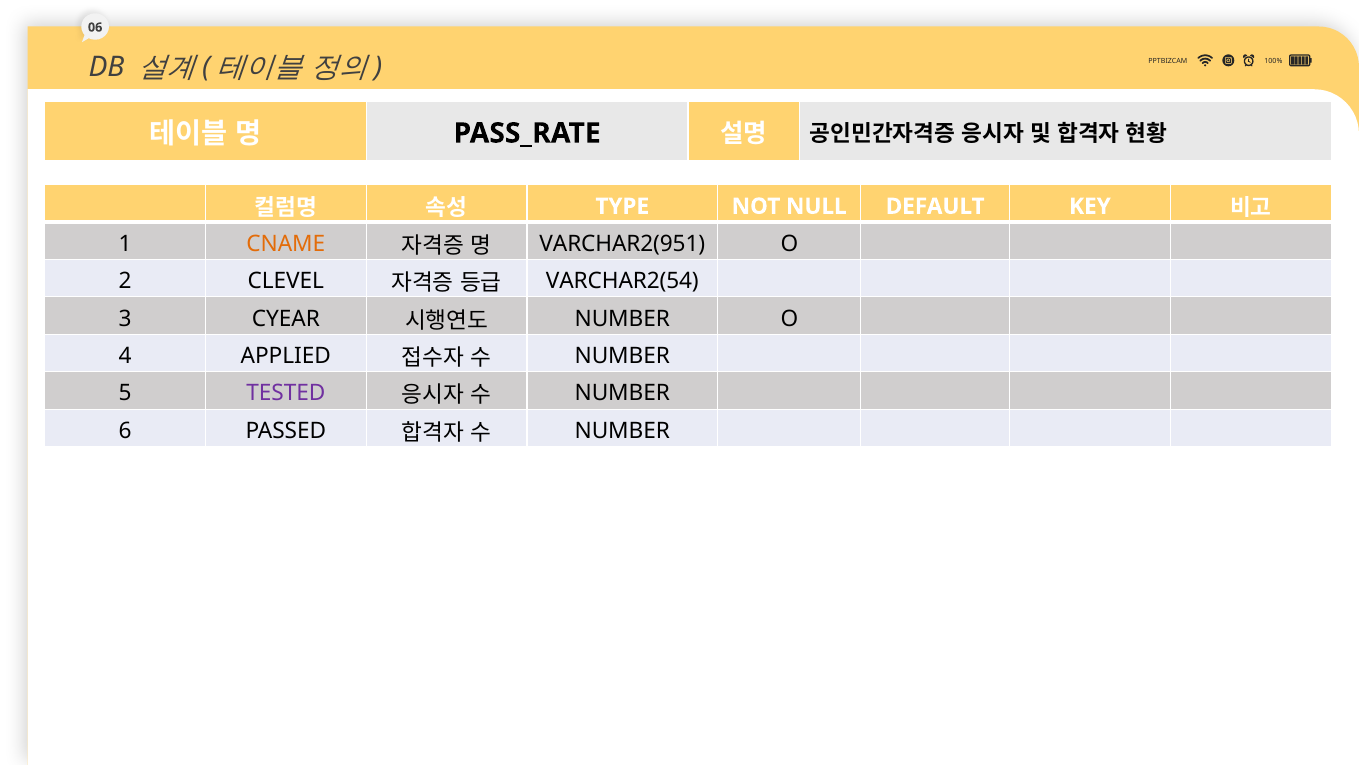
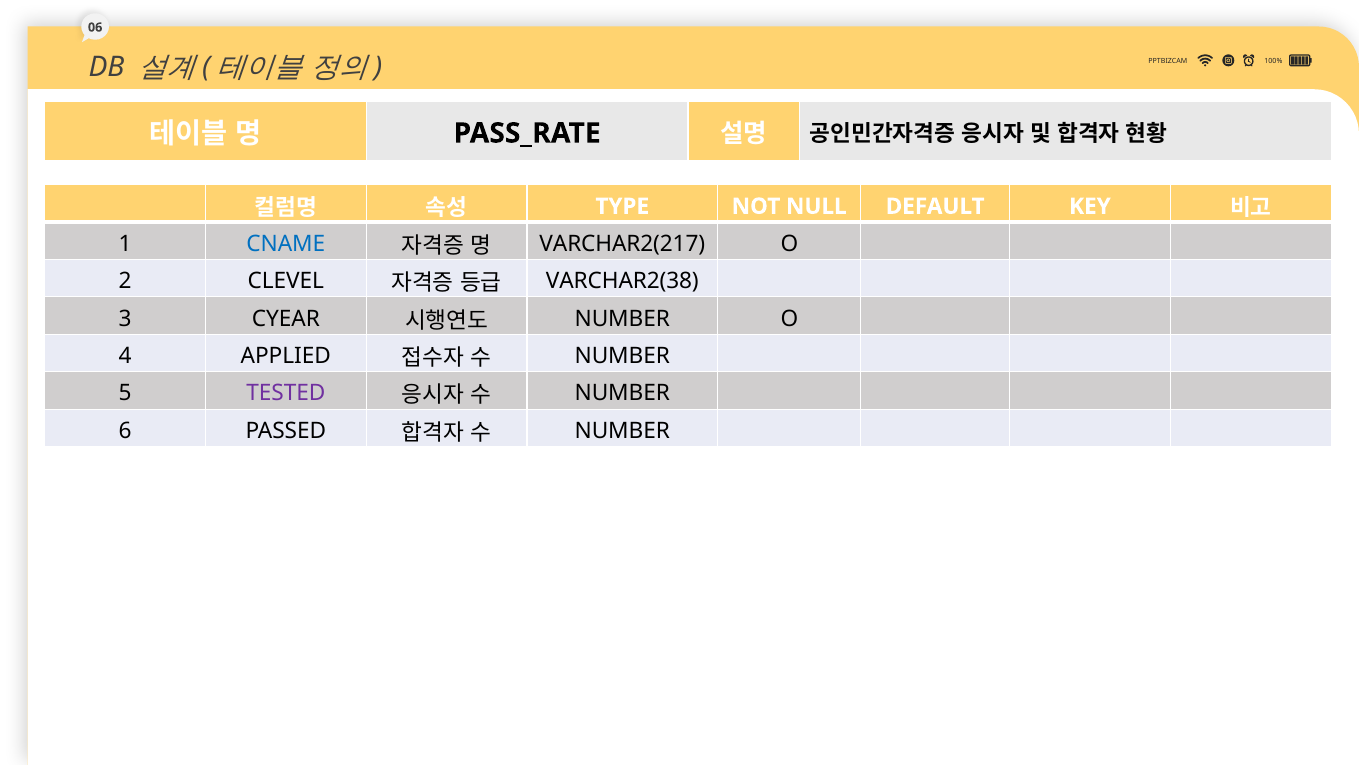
CNAME colour: orange -> blue (286, 244)
VARCHAR2(951: VARCHAR2(951 -> VARCHAR2(217 (622, 244)
VARCHAR2(54: VARCHAR2(54 -> VARCHAR2(38 (622, 281)
